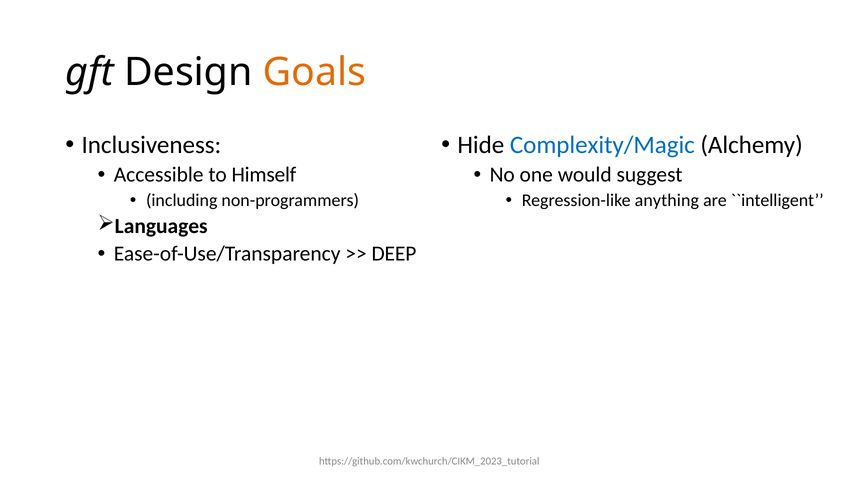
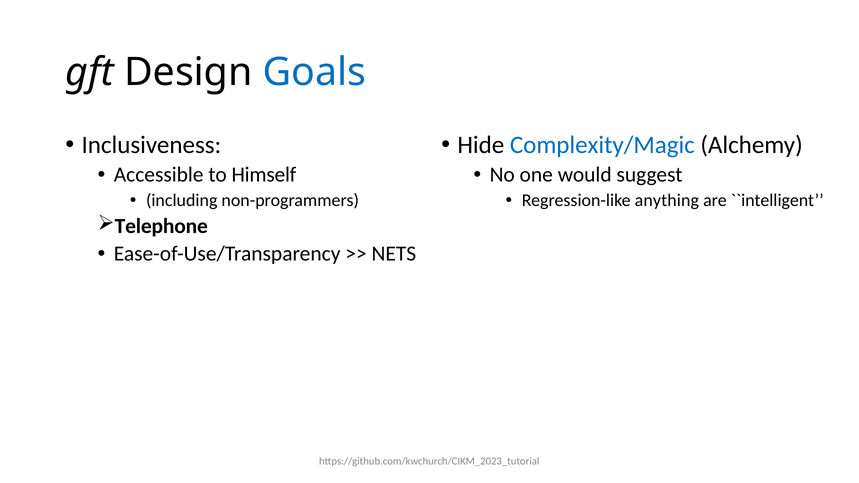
Goals colour: orange -> blue (315, 72)
Languages: Languages -> Telephone (161, 226)
DEEP: DEEP -> NETS (394, 254)
